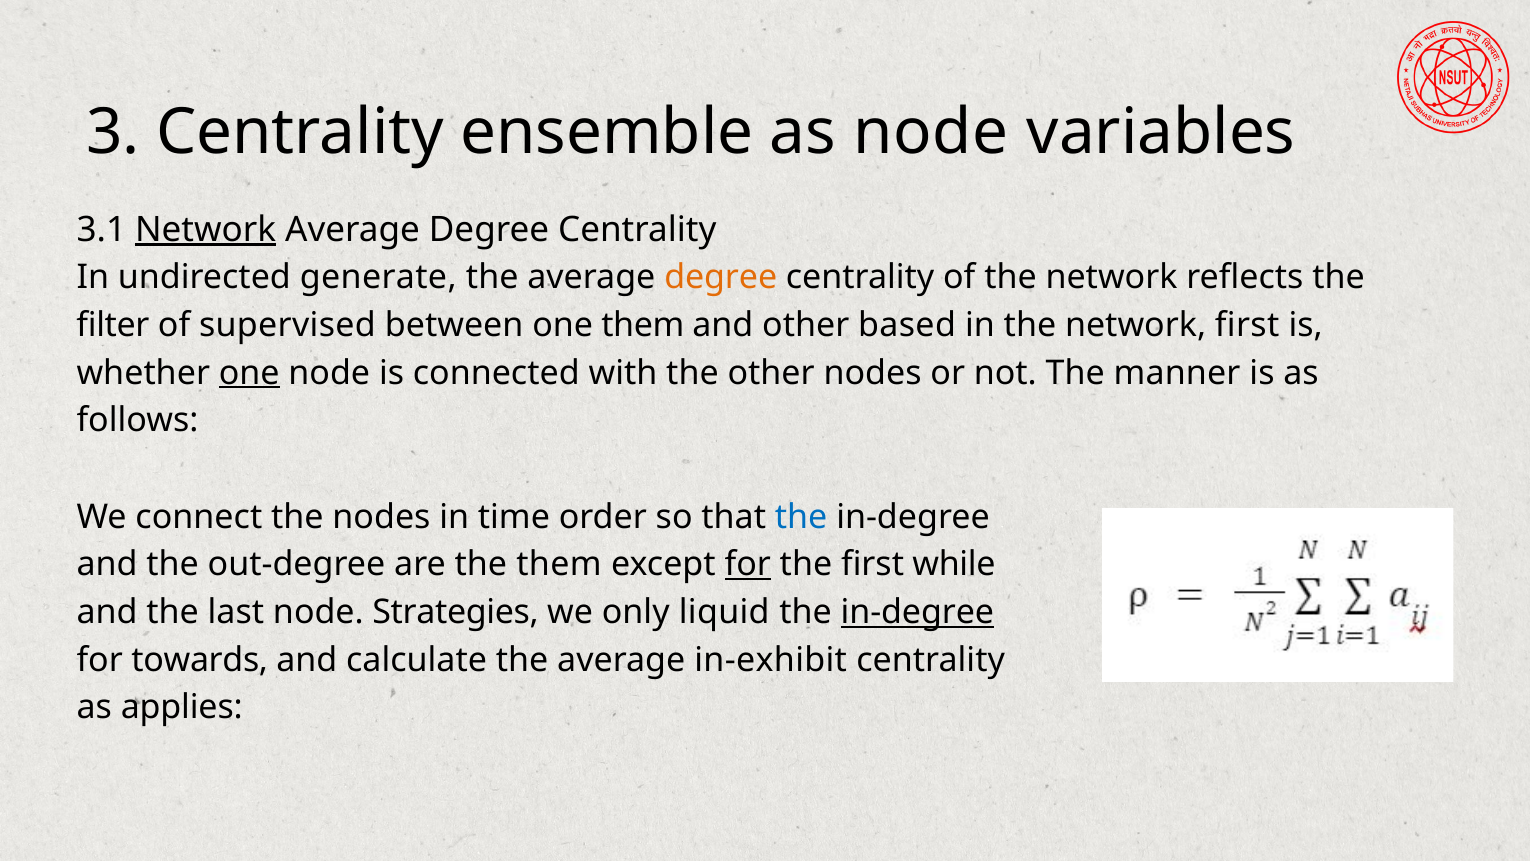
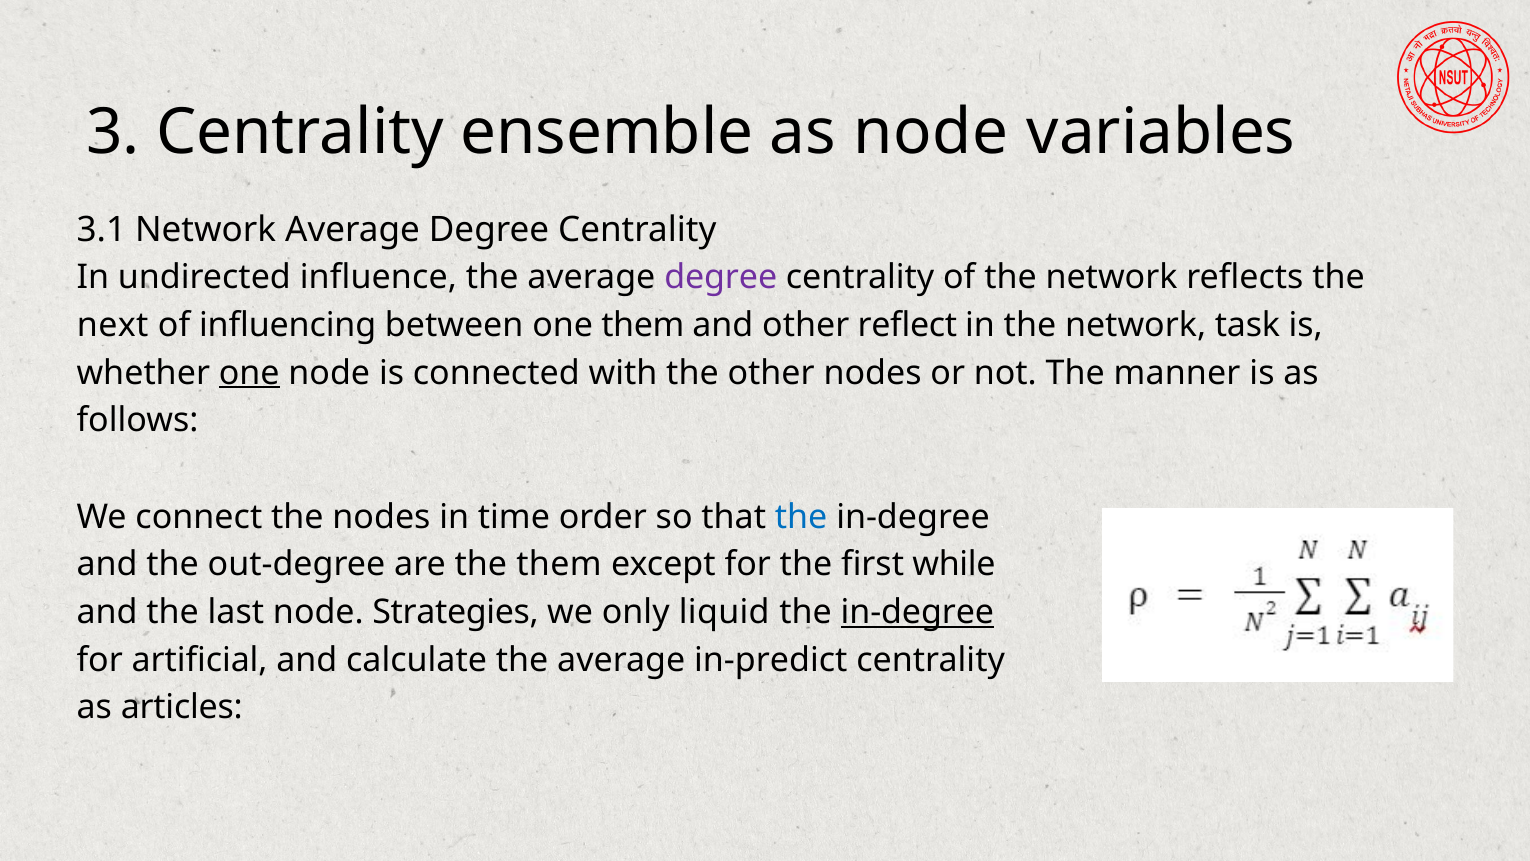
Network underline: present -> none (206, 229)
generate: generate -> influence (378, 277)
degree colour: orange -> purple (721, 277)
filter: filter -> next (113, 325)
supervised: supervised -> influencing (288, 325)
based: based -> reflect (907, 325)
network first: first -> task (1247, 325)
for underline: present -> none (748, 565)
towards: towards -> artificial (200, 660)
in-exhibit: in-exhibit -> in-predict (771, 660)
applies: applies -> articles (182, 707)
